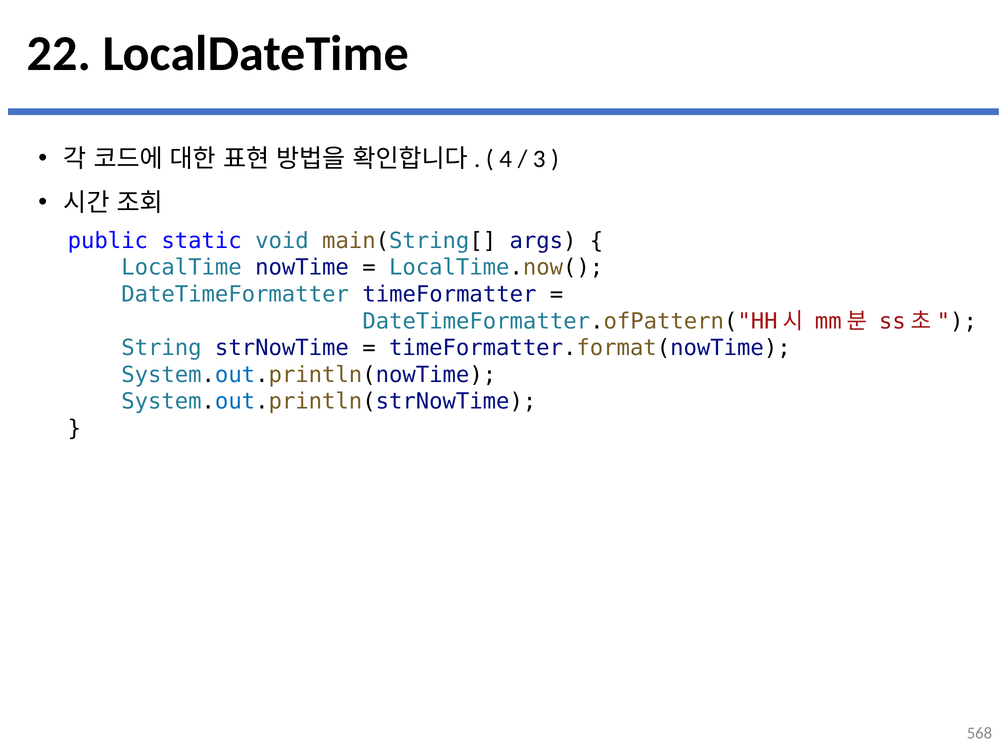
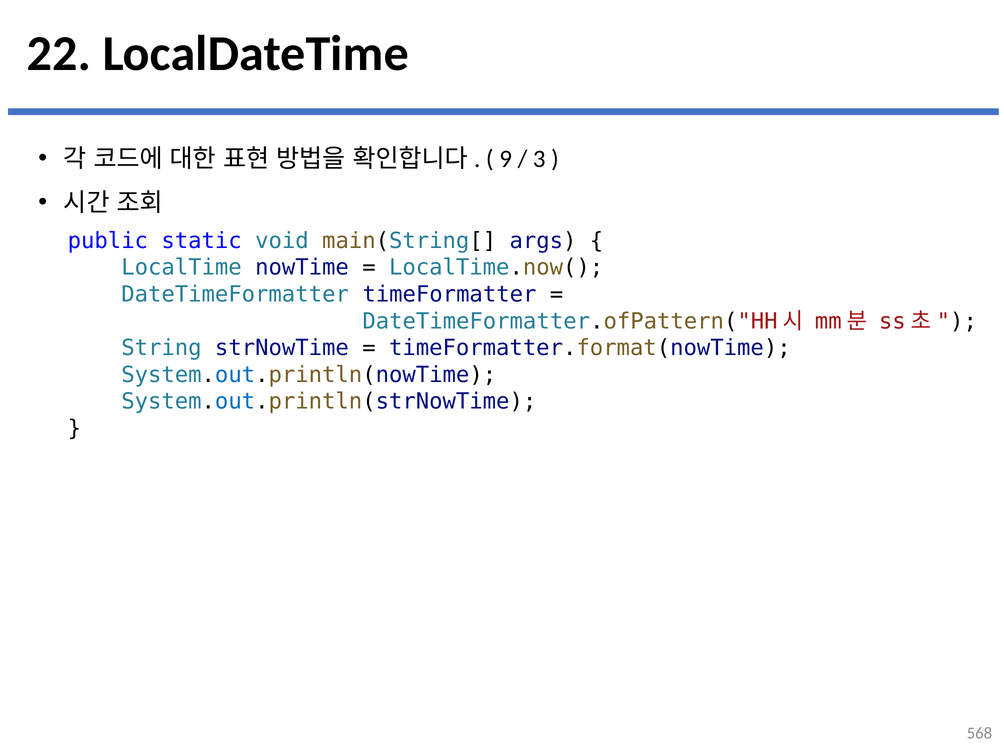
4: 4 -> 9 (506, 159)
